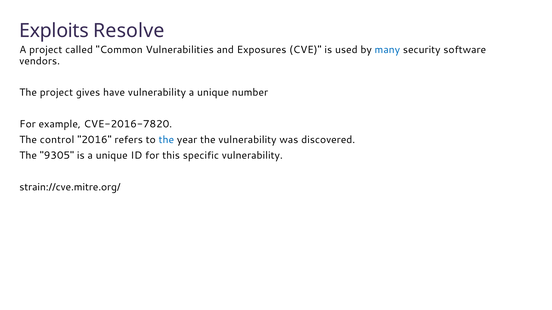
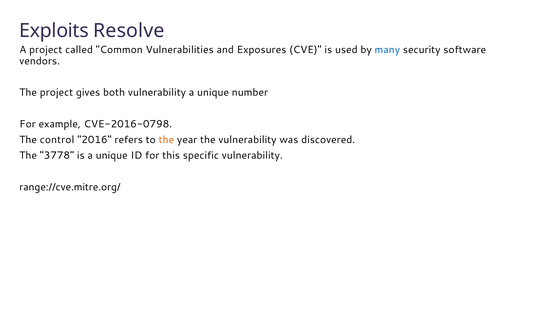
have: have -> both (114, 93)
CVE-2016-7820: CVE-2016-7820 -> CVE-2016-0798 (128, 124)
the colour: blue -> orange (166, 140)
9305: 9305 -> 3778 (57, 156)
strain://cve.mitre.org/: strain://cve.mitre.org/ -> range://cve.mitre.org/ (70, 187)
